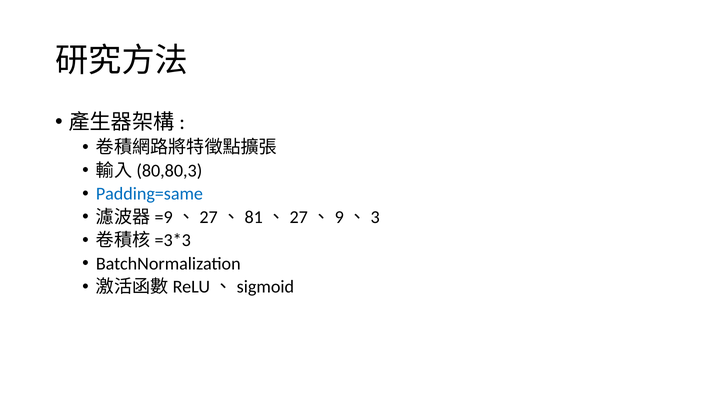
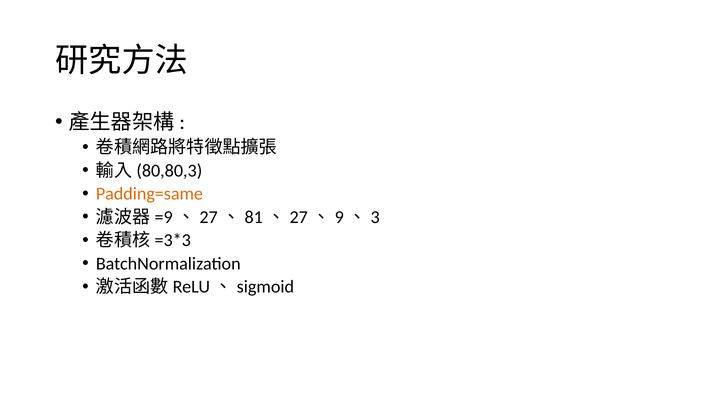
Padding=same colour: blue -> orange (149, 194)
